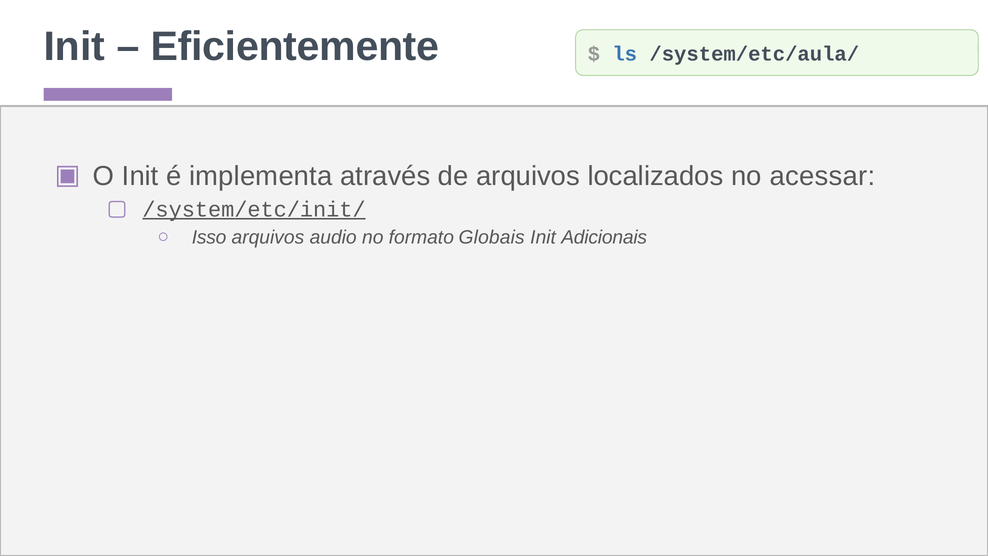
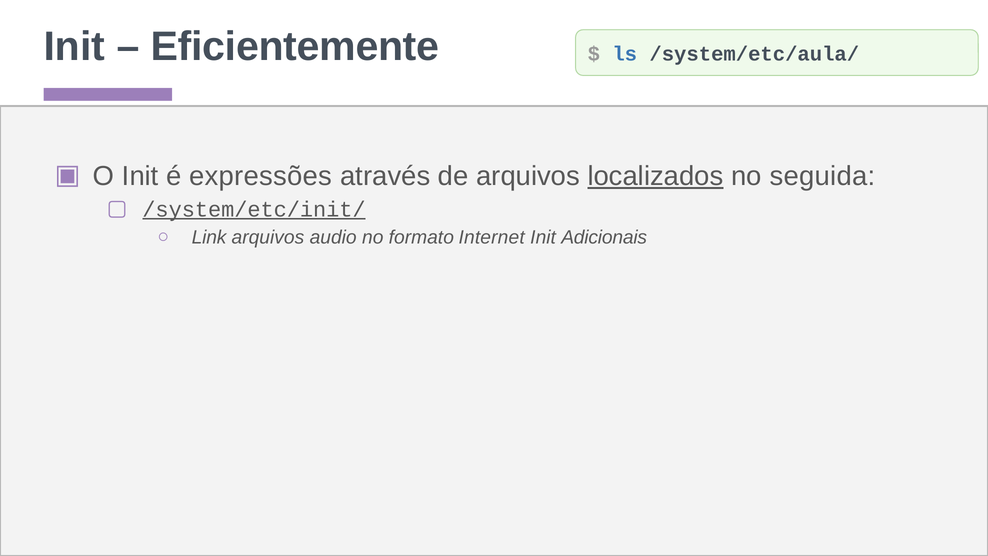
implementa: implementa -> expressões (261, 176)
localizados underline: none -> present (656, 176)
acessar: acessar -> seguida (823, 176)
Isso: Isso -> Link (209, 237)
Globais: Globais -> Internet (492, 237)
